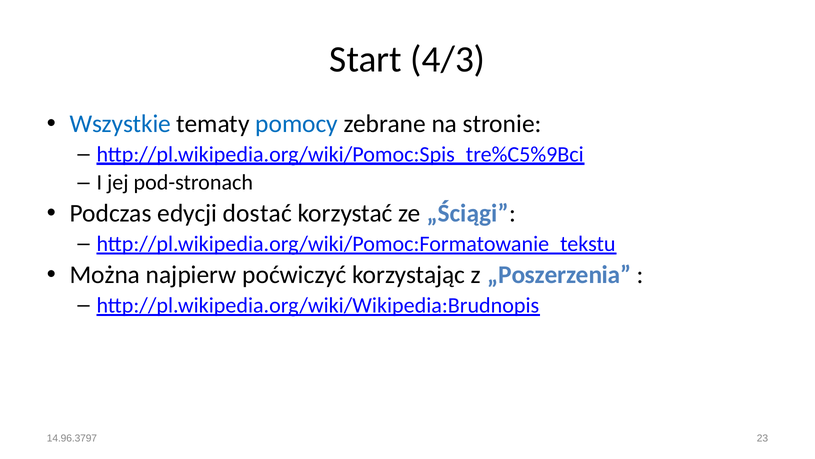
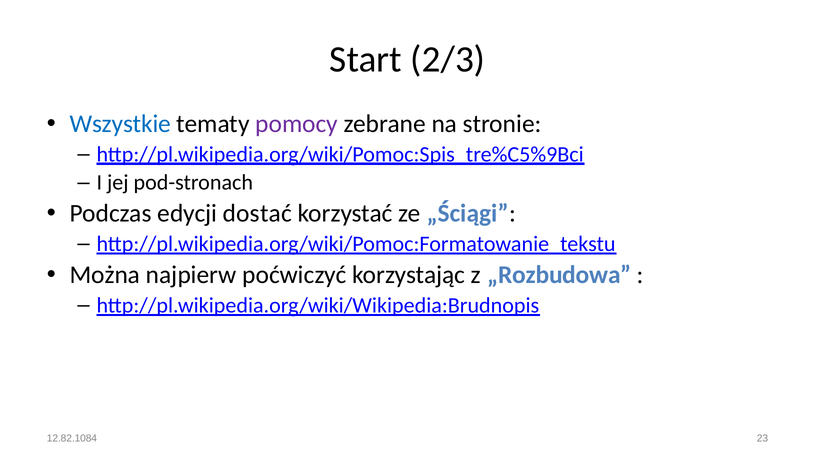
4/3: 4/3 -> 2/3 (448, 59)
pomocy colour: blue -> purple (297, 124)
„Poszerzenia: „Poszerzenia -> „Rozbudowa (559, 274)
14.96.3797: 14.96.3797 -> 12.82.1084 (72, 438)
